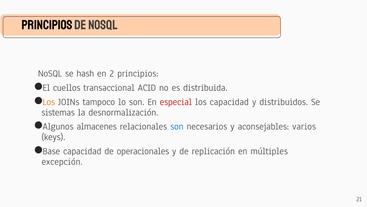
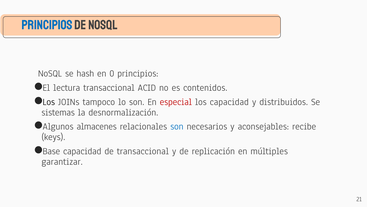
PRINCIPIOS colour: black -> blue (47, 25)
2: 2 -> 0 (112, 73)
cuellos: cuellos -> lectura (67, 87)
distribuida: distribuida -> contenidos (205, 87)
Los colour: orange -> black (49, 102)
varios: varios -> recibe (304, 126)
de operacionales: operacionales -> transaccional (143, 151)
excepción: excepción -> garantizar (62, 161)
